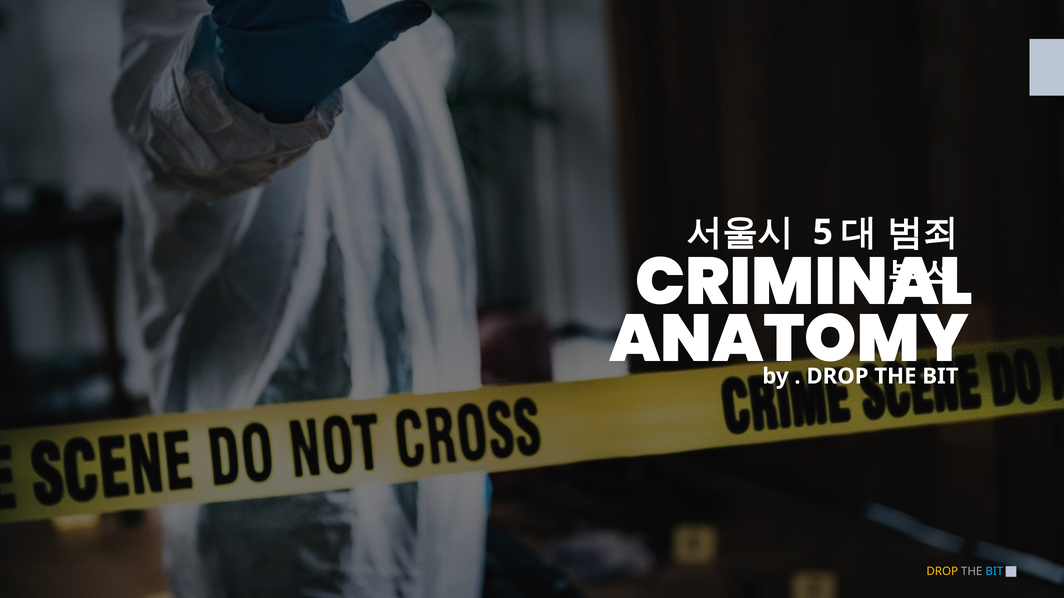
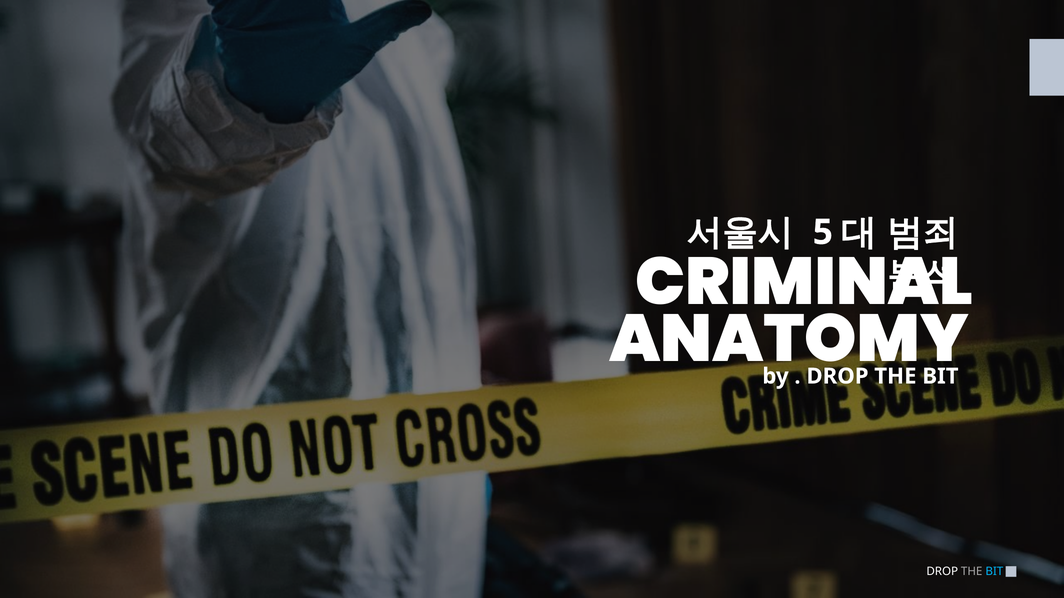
DROP colour: yellow -> white (942, 572)
